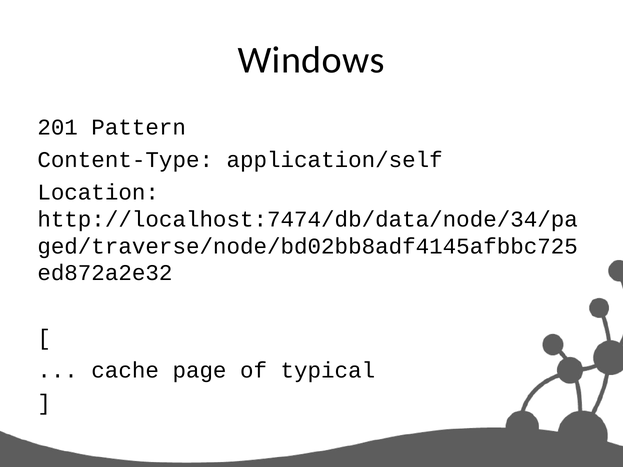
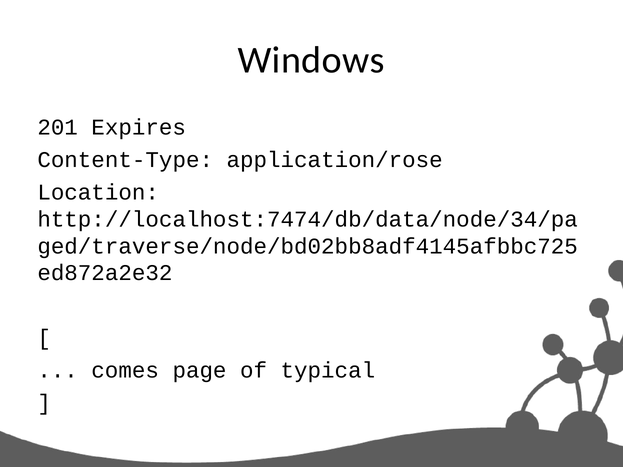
Pattern: Pattern -> Expires (139, 127)
application/self: application/self -> application/rose (335, 160)
cache: cache -> comes (125, 371)
